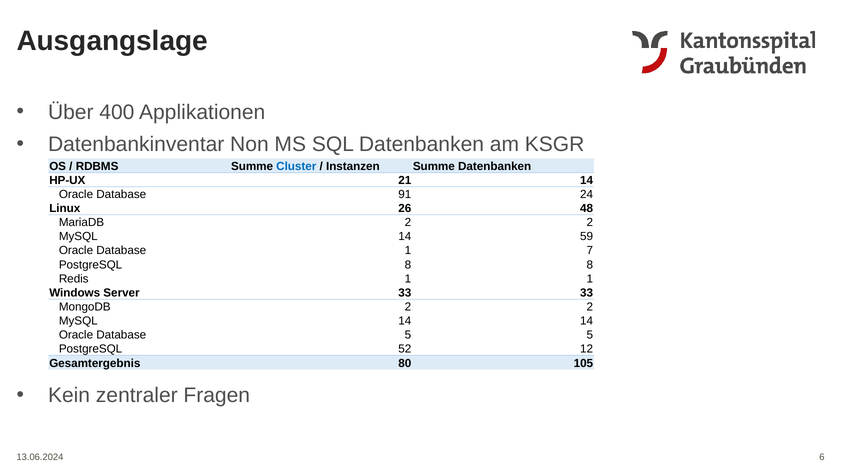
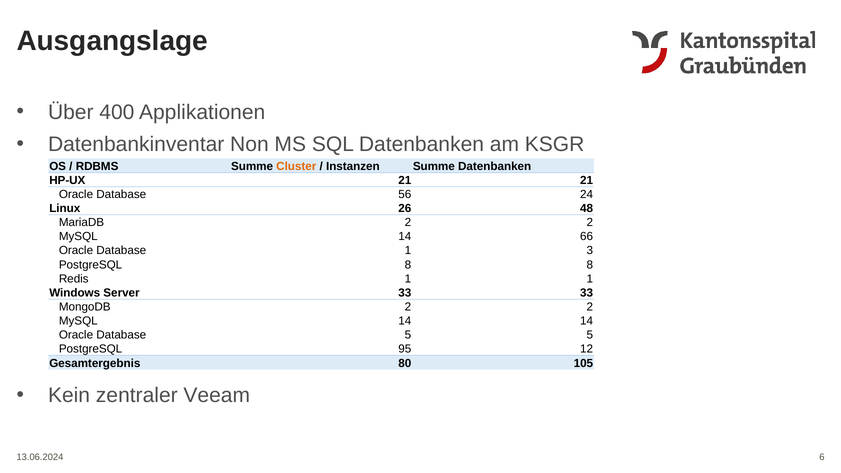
Cluster colour: blue -> orange (296, 166)
21 14: 14 -> 21 (587, 180)
91: 91 -> 56 (405, 194)
59: 59 -> 66 (587, 237)
7: 7 -> 3 (590, 251)
52: 52 -> 95 (405, 349)
Fragen: Fragen -> Veeam (217, 395)
